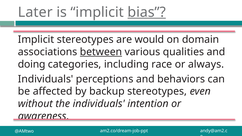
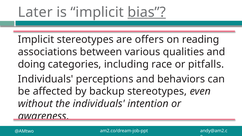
would: would -> offers (149, 40)
domain: domain -> reading (201, 40)
between underline: present -> none (101, 52)
always: always -> pitfalls (206, 64)
